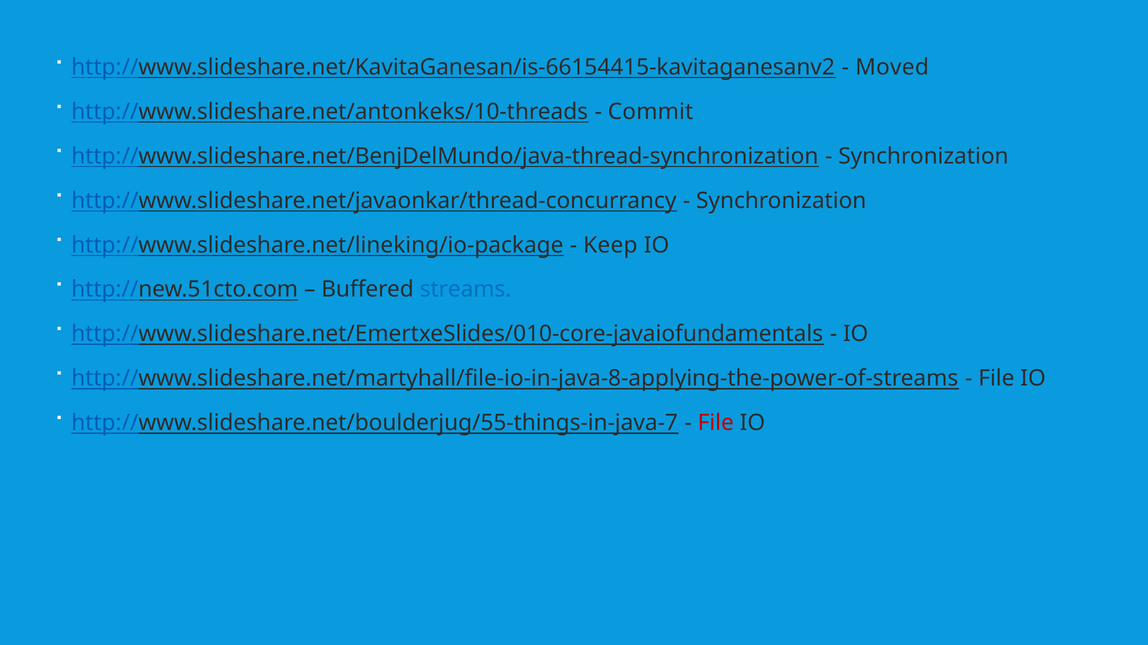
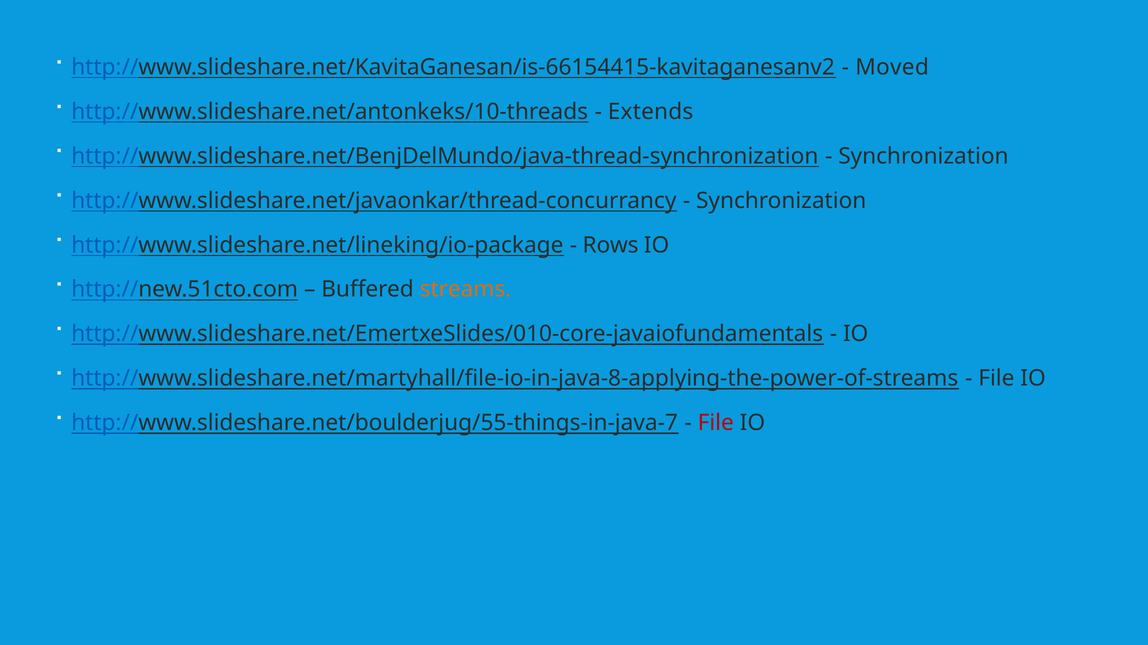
Commit: Commit -> Extends (651, 112)
Keep: Keep -> Rows (611, 245)
streams colour: blue -> orange (466, 290)
